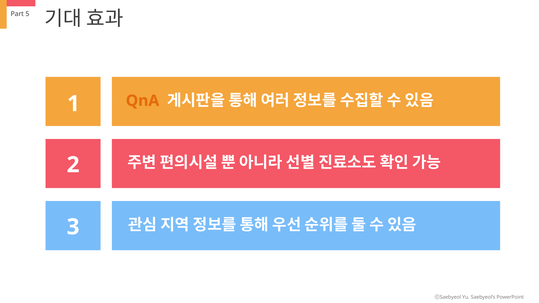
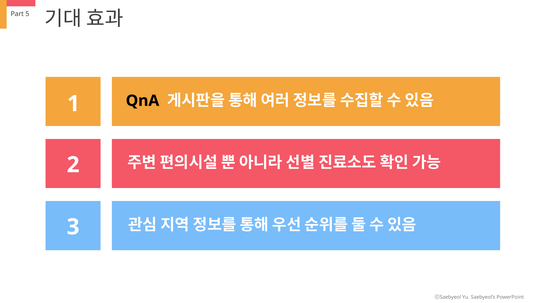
QnA colour: orange -> black (142, 101)
